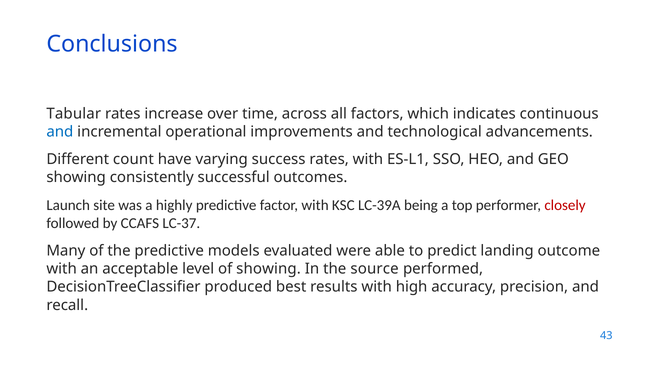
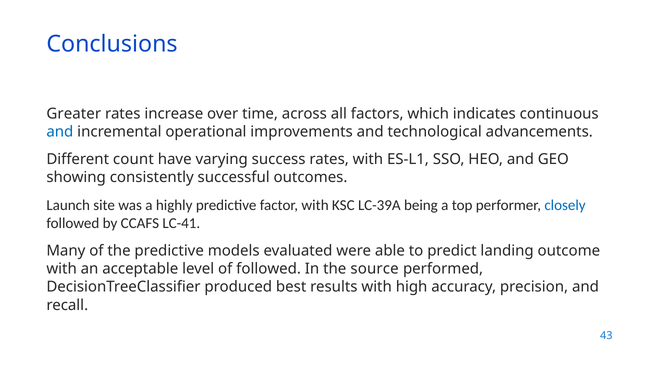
Tabular: Tabular -> Greater (74, 114)
closely colour: red -> blue (565, 205)
LC-37: LC-37 -> LC-41 (181, 223)
of showing: showing -> followed (269, 269)
